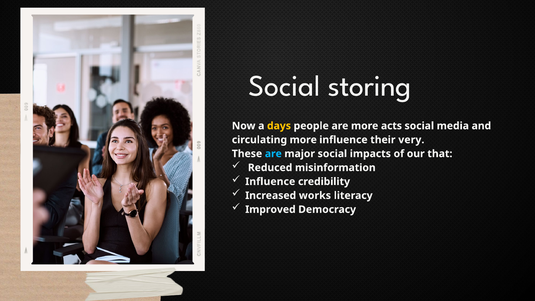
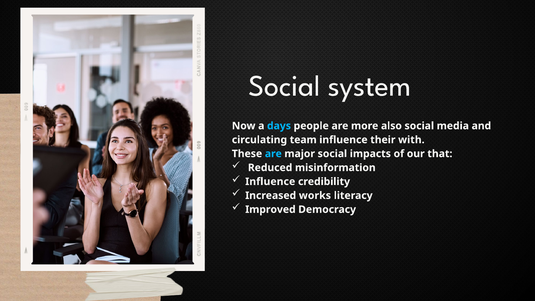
storing: storing -> system (369, 86)
days colour: yellow -> light blue (279, 126)
acts: acts -> also (391, 126)
circulating more: more -> team (303, 140)
very: very -> with (411, 140)
